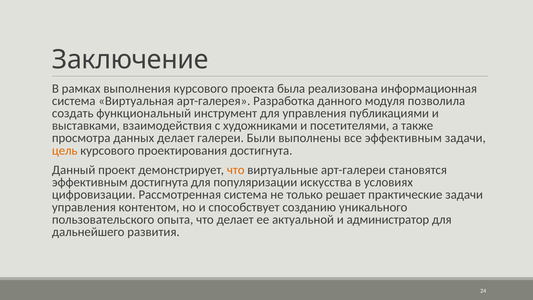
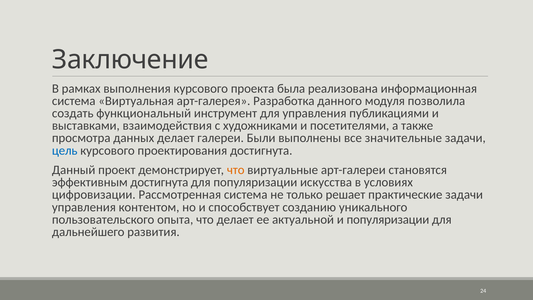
все эффективным: эффективным -> значительные (403, 138)
цель colour: orange -> blue (65, 150)
и администратор: администратор -> популяризации (388, 219)
